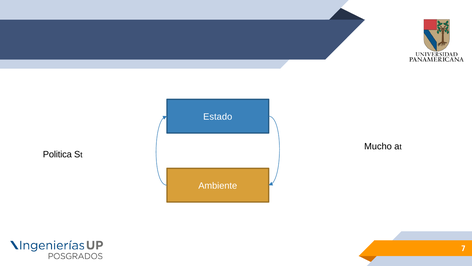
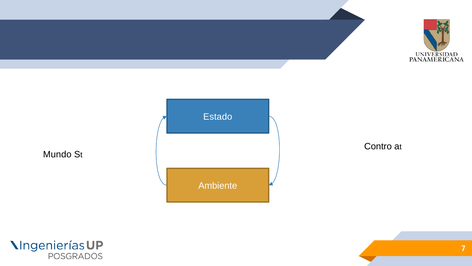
Mucho: Mucho -> Contro (378, 146)
Politica: Politica -> Mundo (57, 154)
